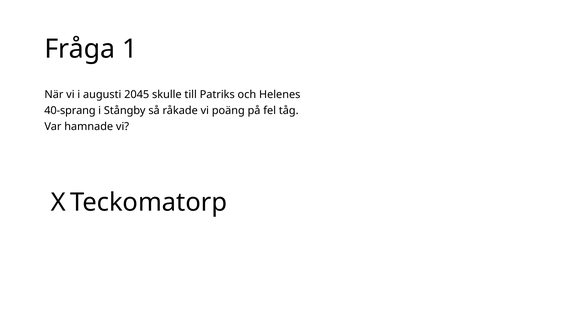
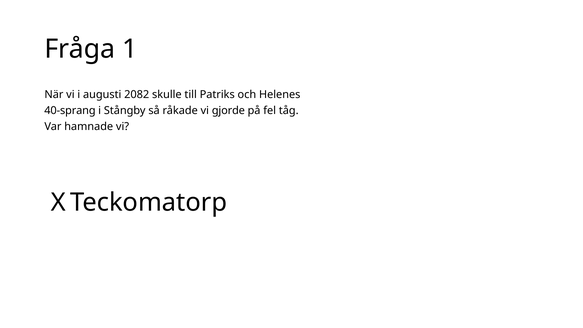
2045: 2045 -> 2082 (137, 94)
poäng: poäng -> gjorde (228, 110)
